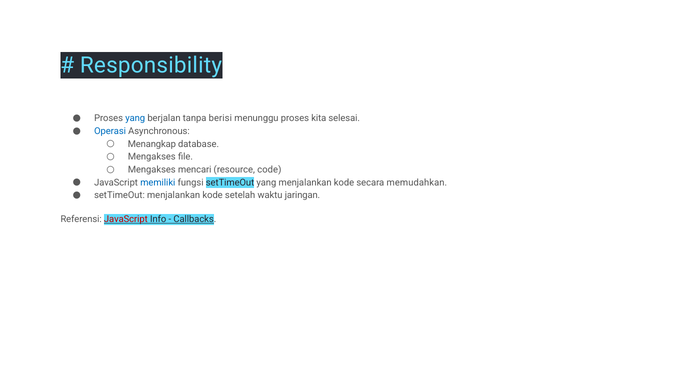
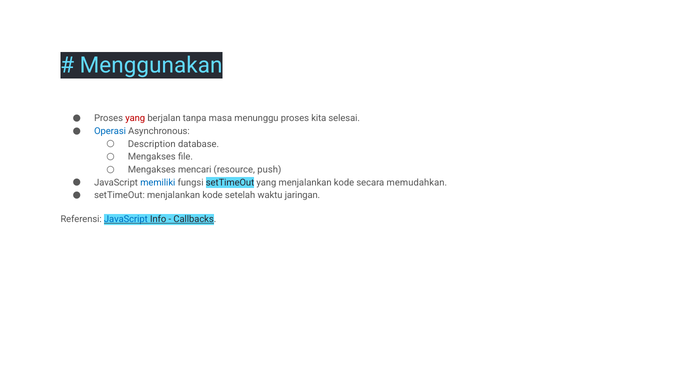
Responsibility: Responsibility -> Menggunakan (151, 65)
yang colour: blue -> red (135, 118)
berisi: berisi -> masa (220, 118)
Menangkap: Menangkap -> Description (152, 144)
code: code -> push (269, 170)
JavaScript colour: red -> blue (126, 219)
